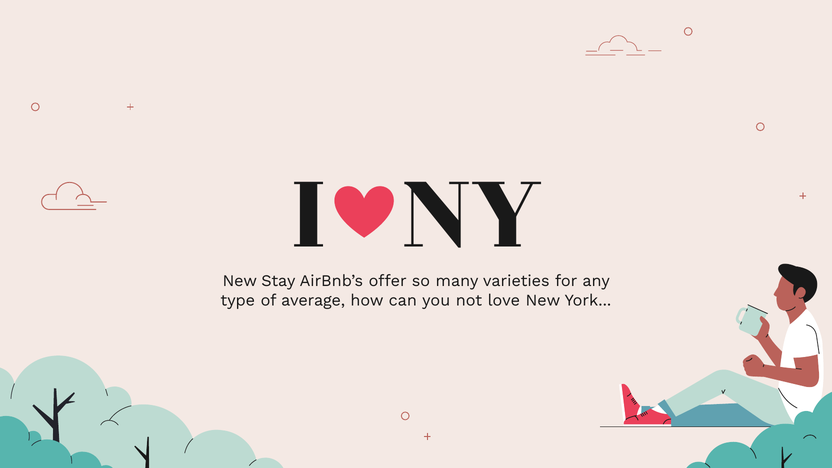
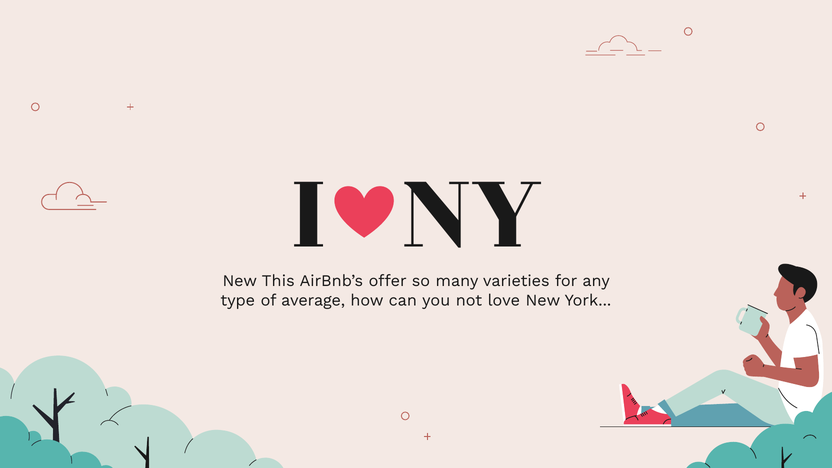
Stay: Stay -> This (278, 281)
